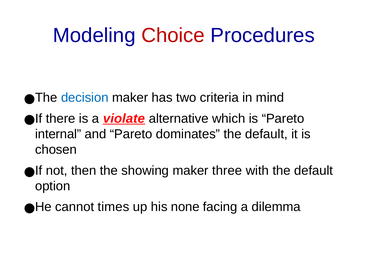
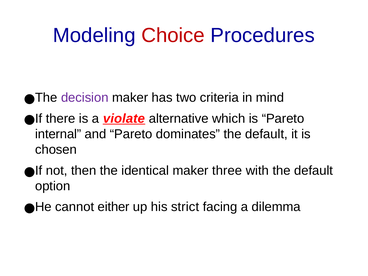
decision colour: blue -> purple (85, 98)
showing: showing -> identical (145, 171)
times: times -> either (114, 207)
none: none -> strict (185, 207)
